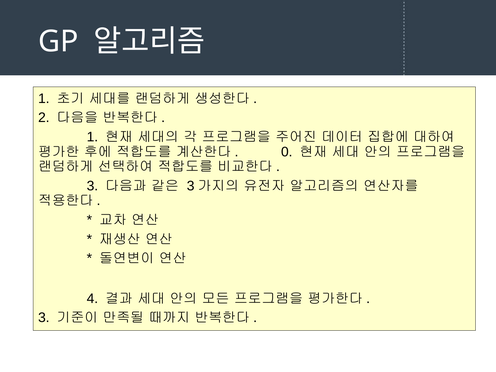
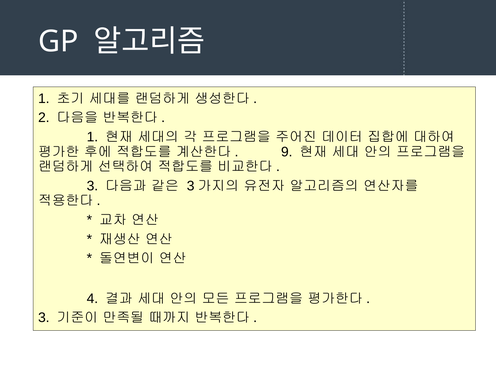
0: 0 -> 9 (287, 152)
